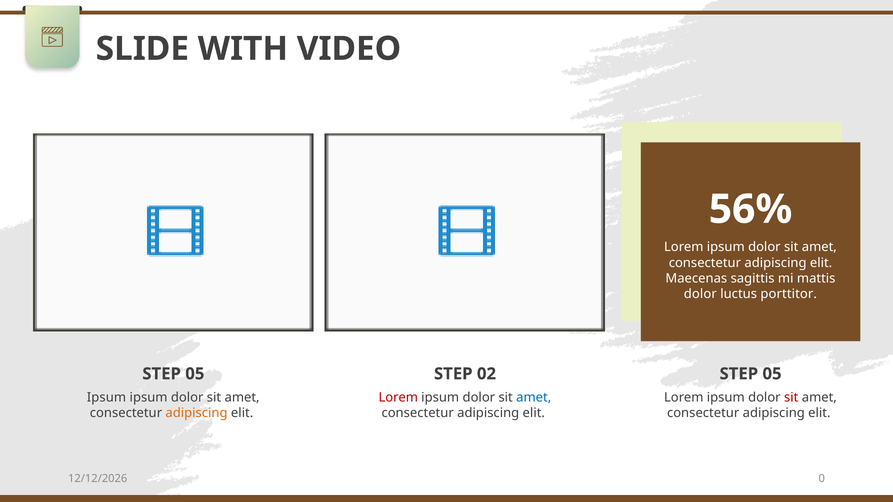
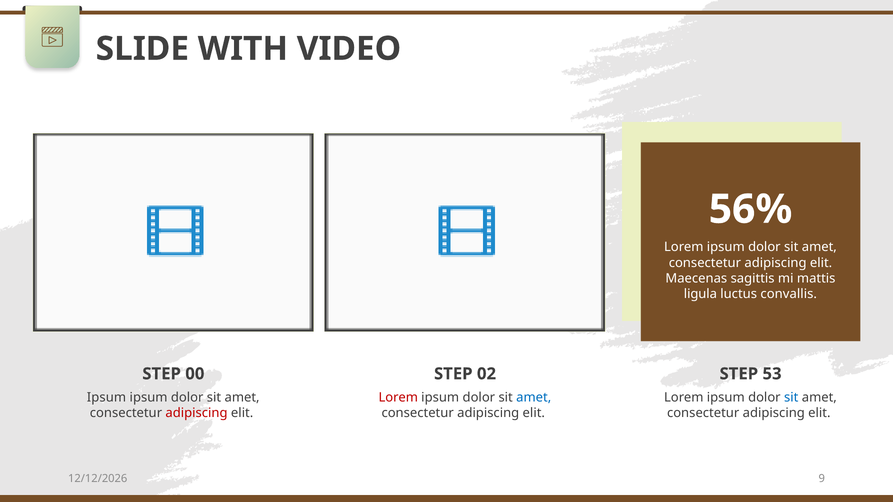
dolor: dolor -> ligula (700, 294)
porttitor: porttitor -> convallis (789, 294)
05: 05 -> 00 (195, 374)
05: 05 -> 53 (772, 374)
sit colour: red -> blue (791, 398)
adipiscing colour: orange -> red (197, 413)
0: 0 -> 9 (822, 479)
